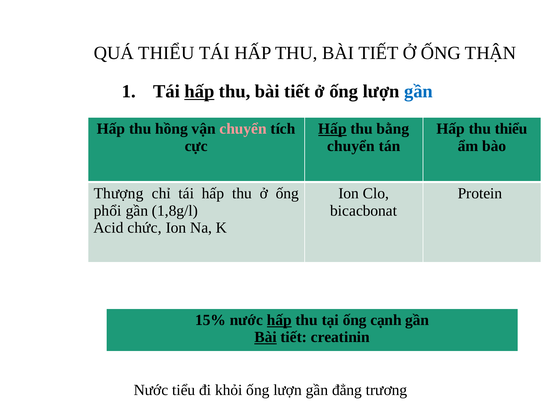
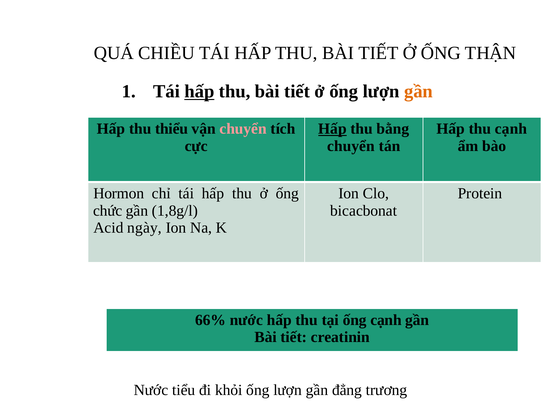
QUÁ THIỂU: THIỂU -> CHIỀU (166, 53)
gần colour: blue -> orange (419, 91)
hồng: hồng -> thiểu (172, 129)
thu thiểu: thiểu -> cạnh (511, 129)
Thượng: Thượng -> Hormon (119, 193)
phổi: phổi -> chức (108, 210)
chức: chức -> ngày (145, 227)
15%: 15% -> 66% (210, 319)
hấp underline: present -> none (279, 319)
Bài underline: present -> none (266, 337)
